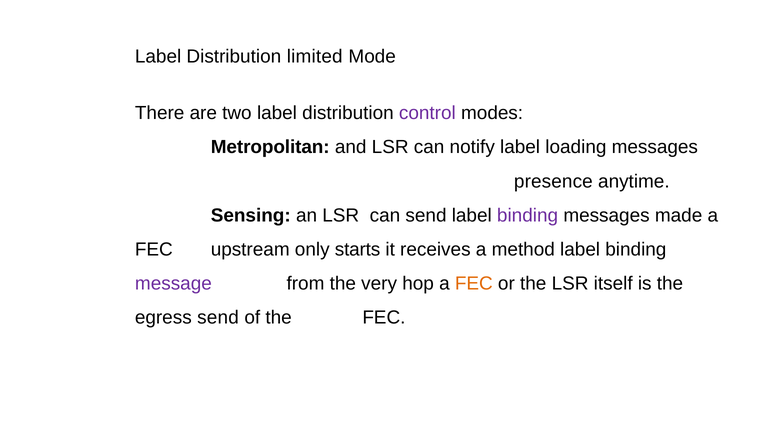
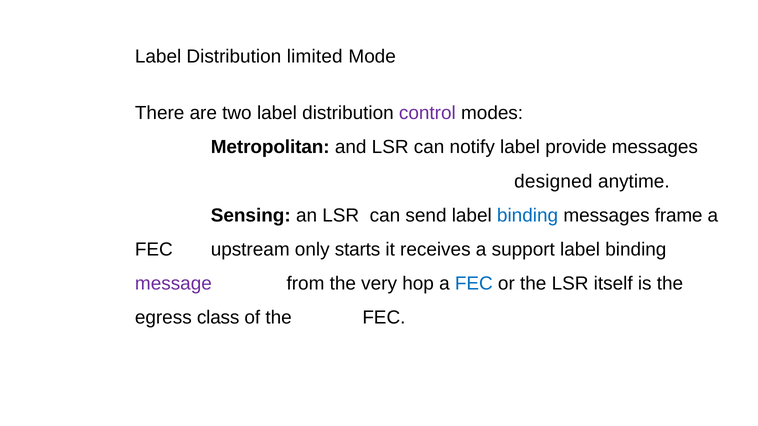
loading: loading -> provide (576, 147)
presence: presence -> designed (553, 181)
binding colour: purple -> blue (528, 216)
made: made -> frame (679, 216)
method: method -> support (523, 250)
FEC colour: orange -> blue (474, 284)
egress send: send -> class (218, 318)
